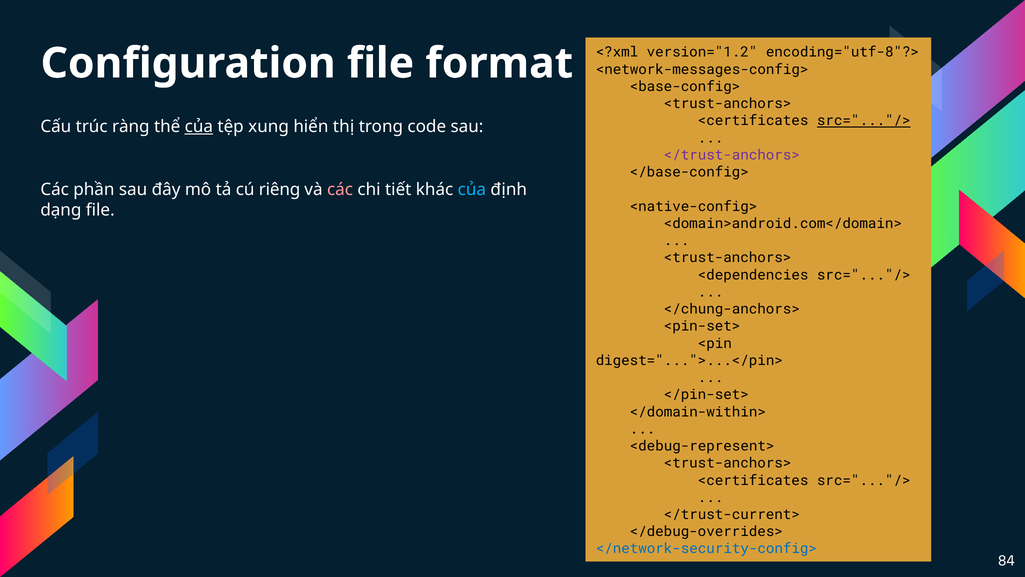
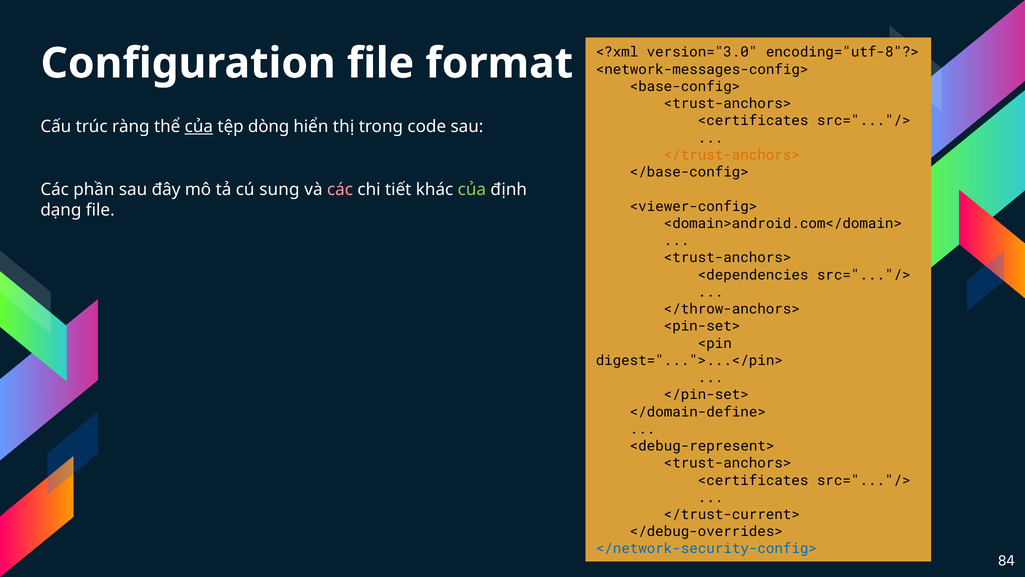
version="1.2: version="1.2 -> version="3.0 (702, 52)
src="..."/> underline: present -> none (864, 121)
xung: xung -> dòng (269, 126)
</trust-anchors> colour: purple -> orange (732, 155)
riêng: riêng -> sung (279, 189)
của colour: light blue -> light green (472, 189)
<native-config>: <native-config> -> <viewer-config> (694, 206)
</chung-anchors>: </chung-anchors> -> </throw-anchors> (732, 309)
</domain-within>: </domain-within> -> </domain-define> (698, 412)
